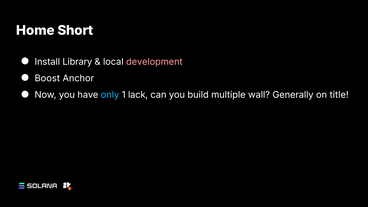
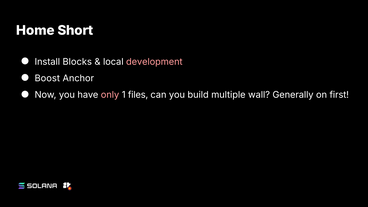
Library: Library -> Blocks (77, 62)
only colour: light blue -> pink (110, 95)
lack: lack -> files (138, 95)
title: title -> first (339, 95)
